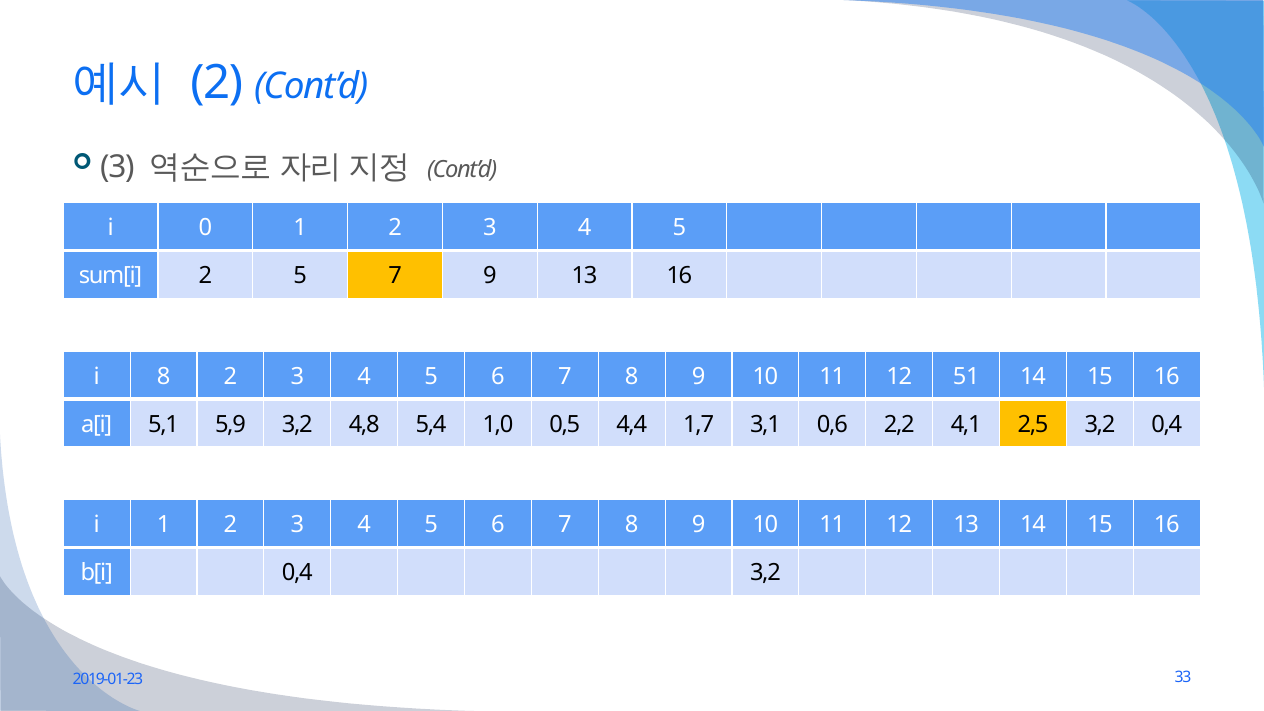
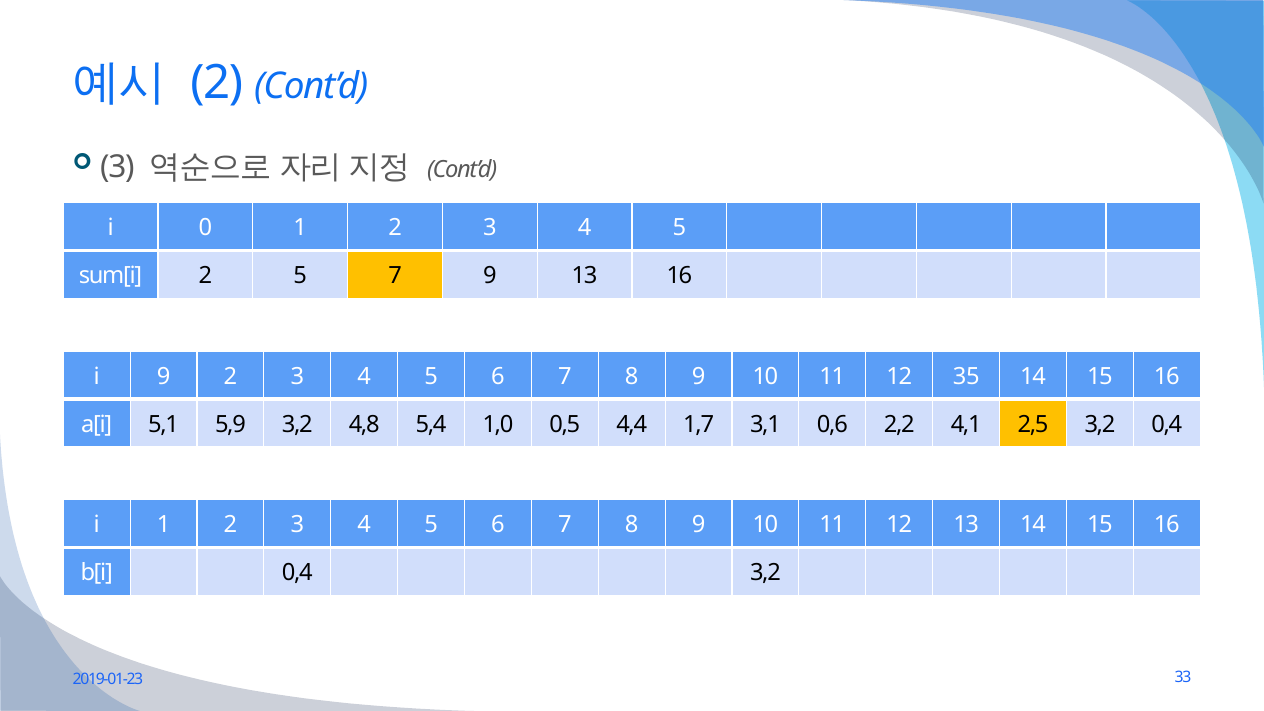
i 8: 8 -> 9 (164, 376)
51: 51 -> 35 (966, 376)
